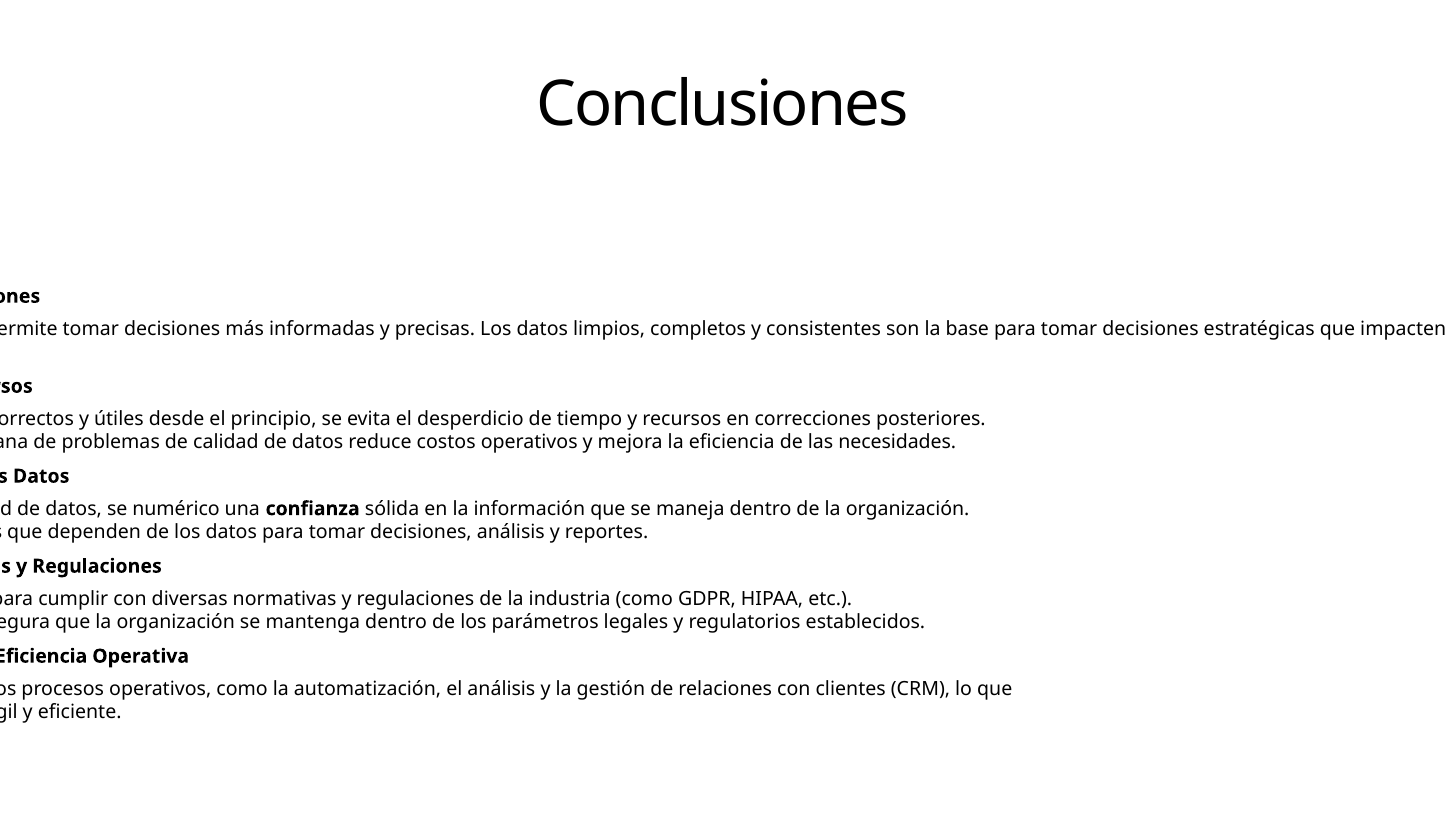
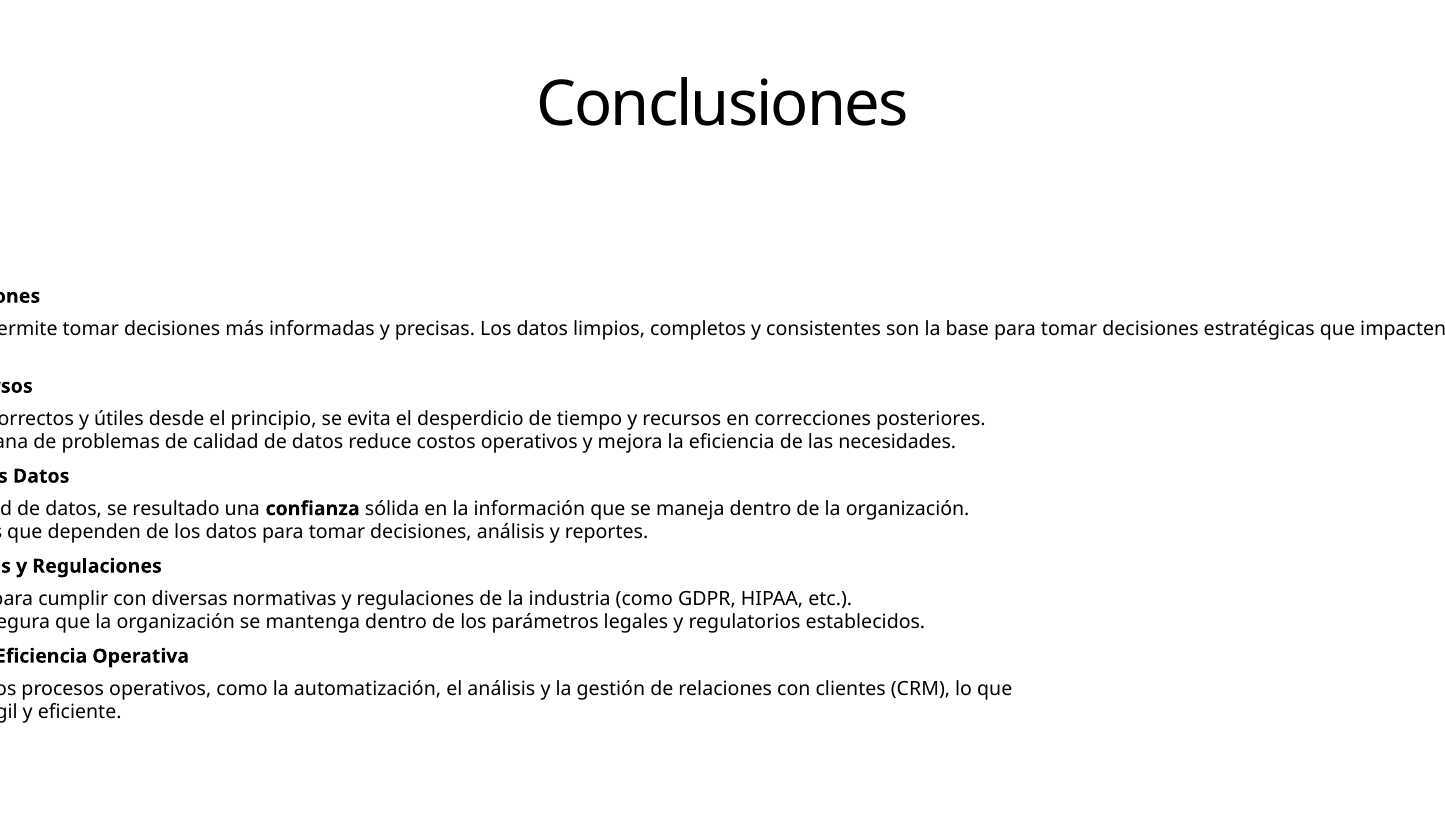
numérico: numérico -> resultado (176, 509)
